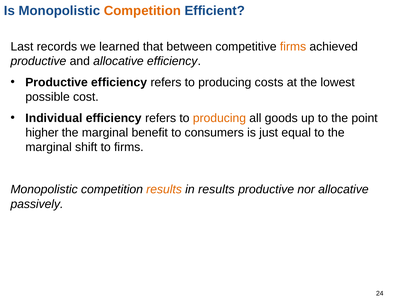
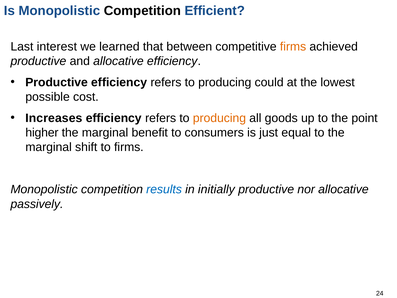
Competition colour: orange -> black (142, 11)
records: records -> interest (57, 46)
costs: costs -> could (269, 82)
Individual: Individual -> Increases (54, 118)
results colour: orange -> blue (164, 189)
in results: results -> initially (216, 189)
